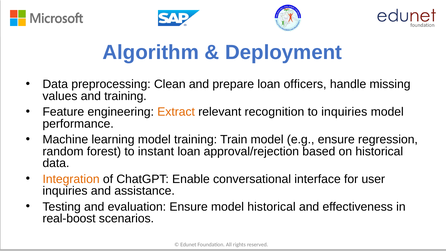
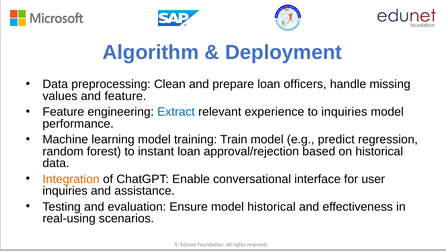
and training: training -> feature (125, 96)
Extract colour: orange -> blue (176, 112)
recognition: recognition -> experience (274, 112)
e.g ensure: ensure -> predict (336, 140)
real-boost: real-boost -> real-using (69, 218)
